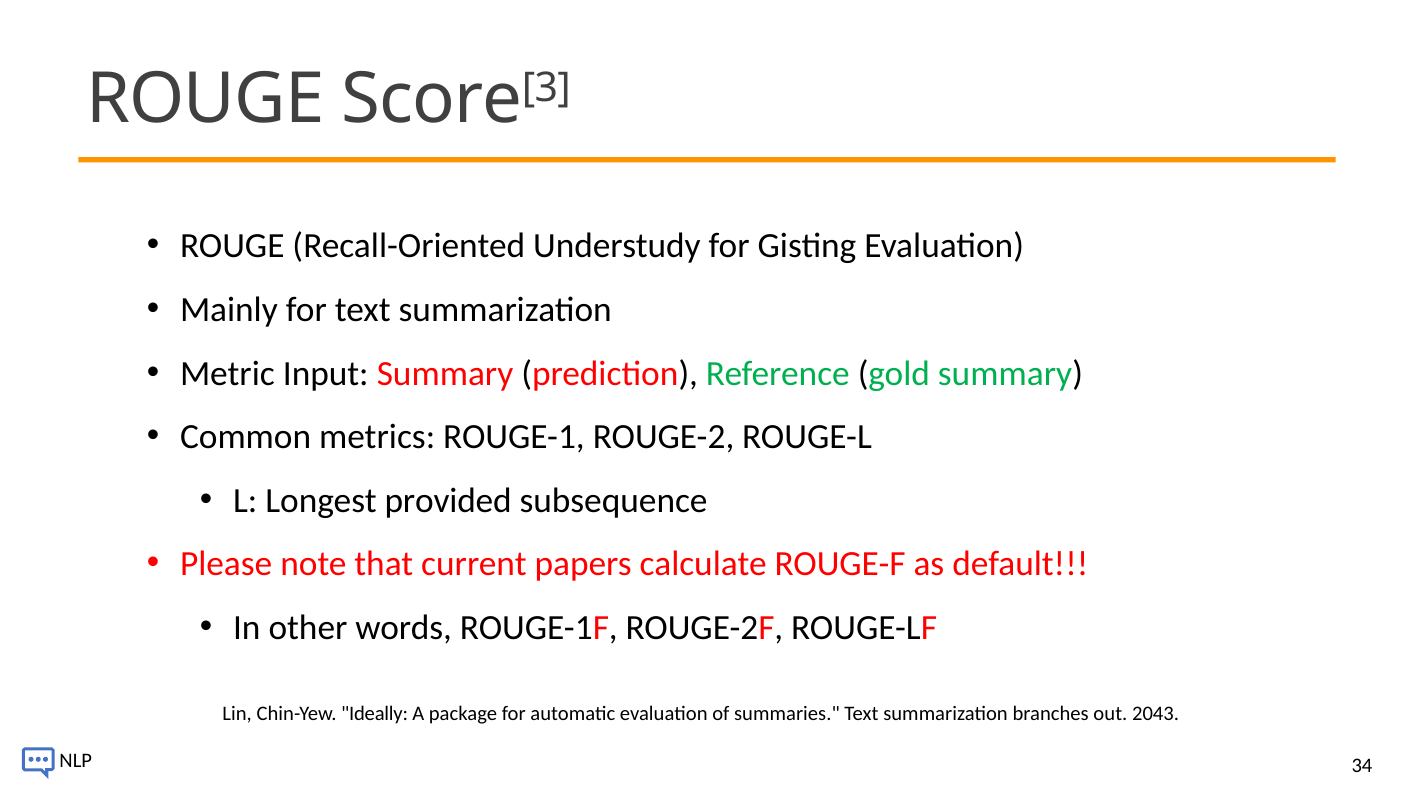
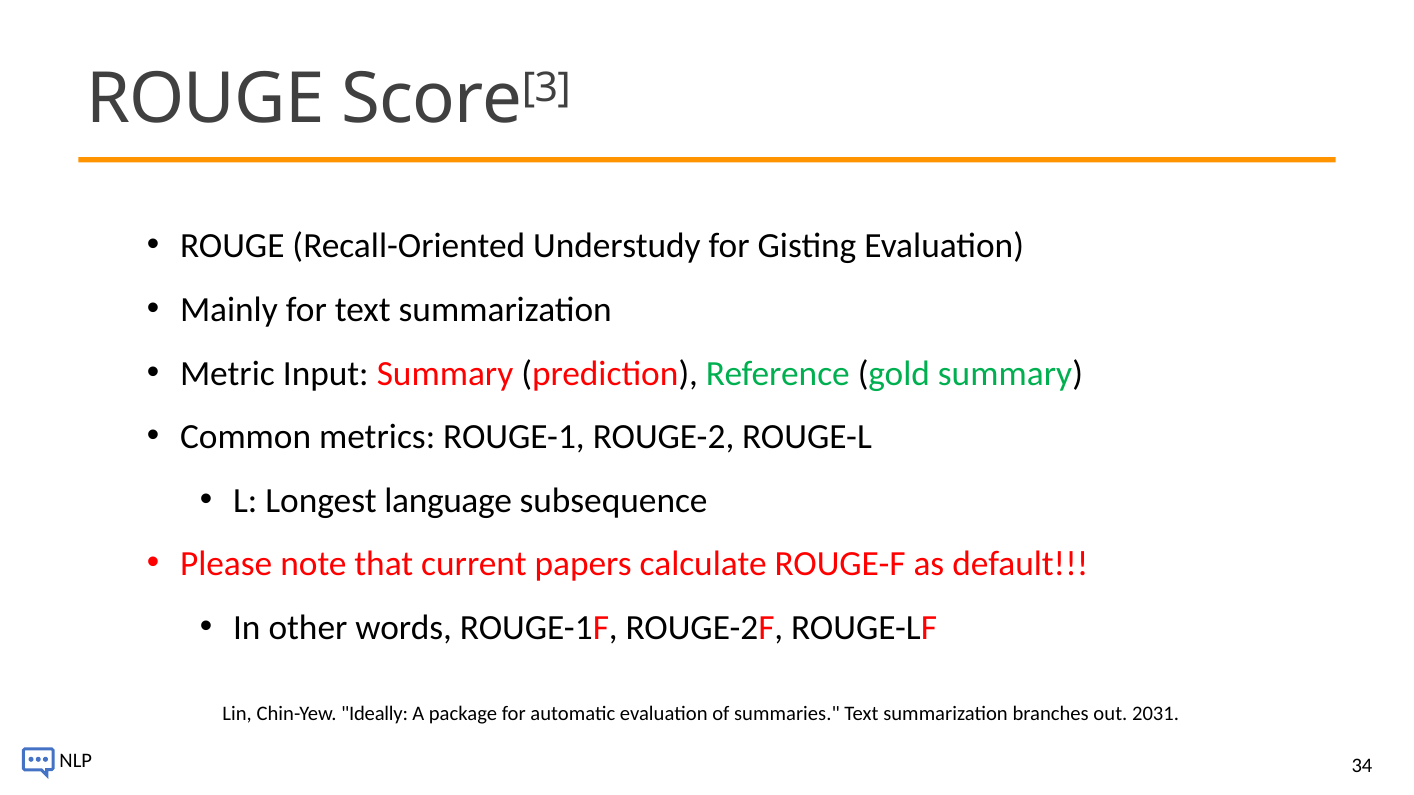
provided: provided -> language (448, 501)
2043: 2043 -> 2031 (1156, 714)
